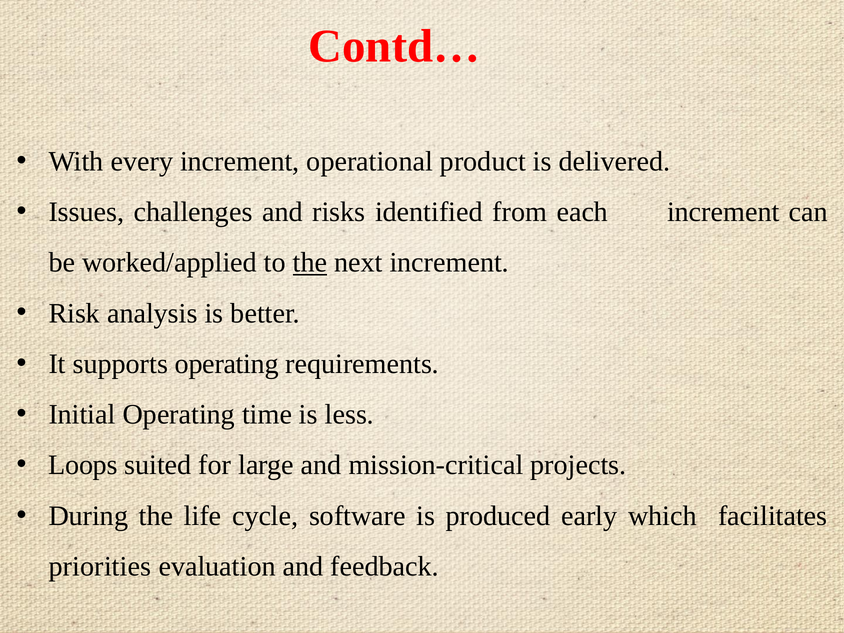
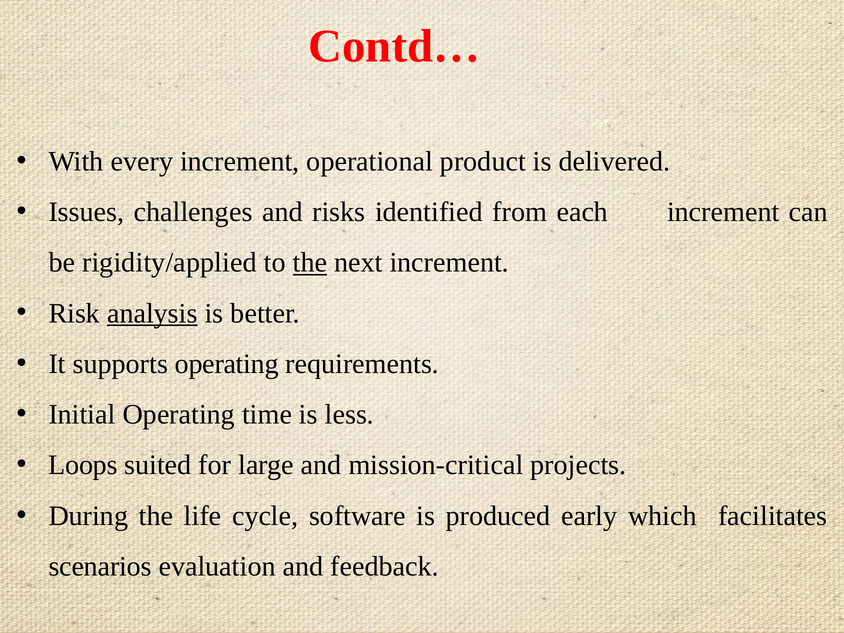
worked/applied: worked/applied -> rigidity/applied (169, 263)
analysis underline: none -> present (152, 313)
priorities: priorities -> scenarios (100, 566)
